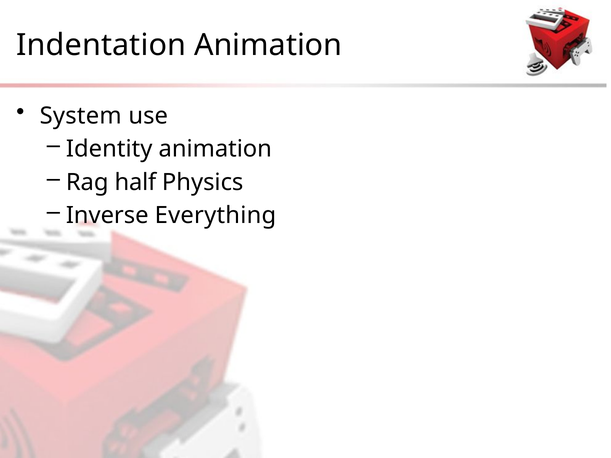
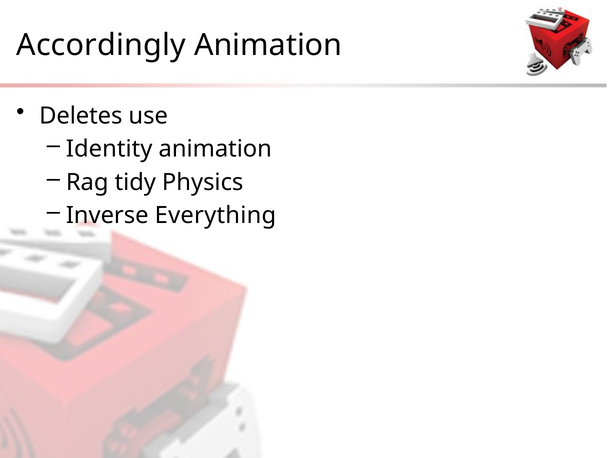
Indentation: Indentation -> Accordingly (101, 45)
System: System -> Deletes (81, 116)
half: half -> tidy (135, 182)
